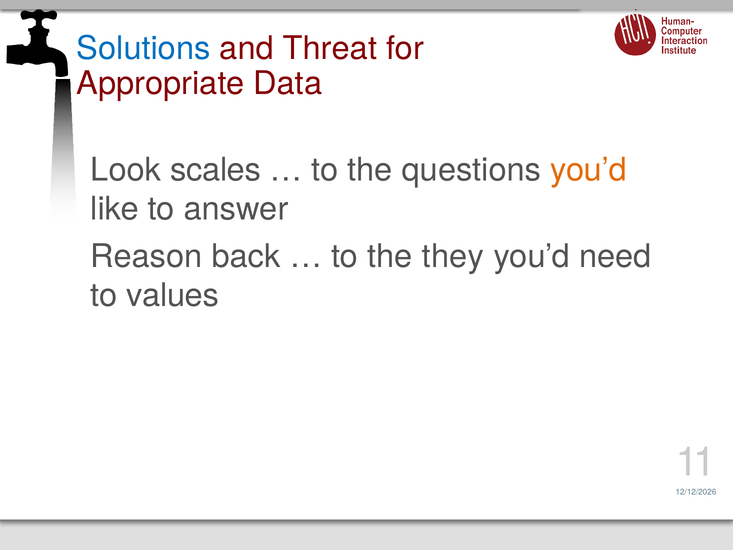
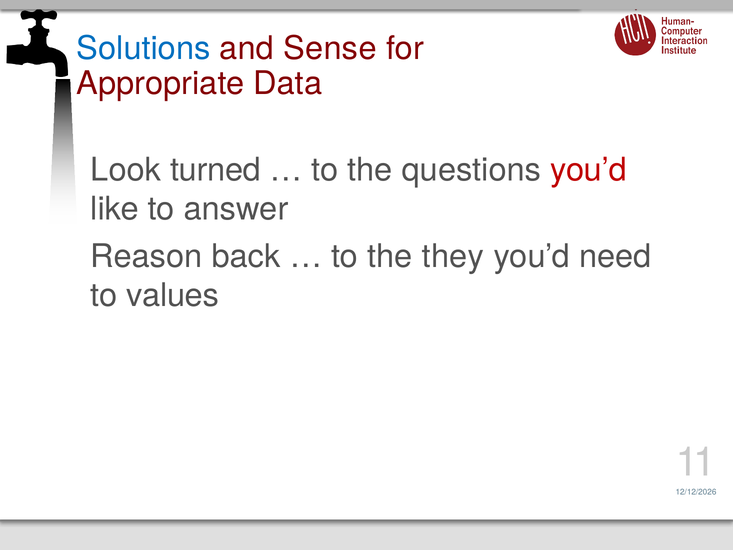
Threat: Threat -> Sense (330, 49)
scales: scales -> turned (216, 170)
you’d colour: orange -> red (589, 170)
